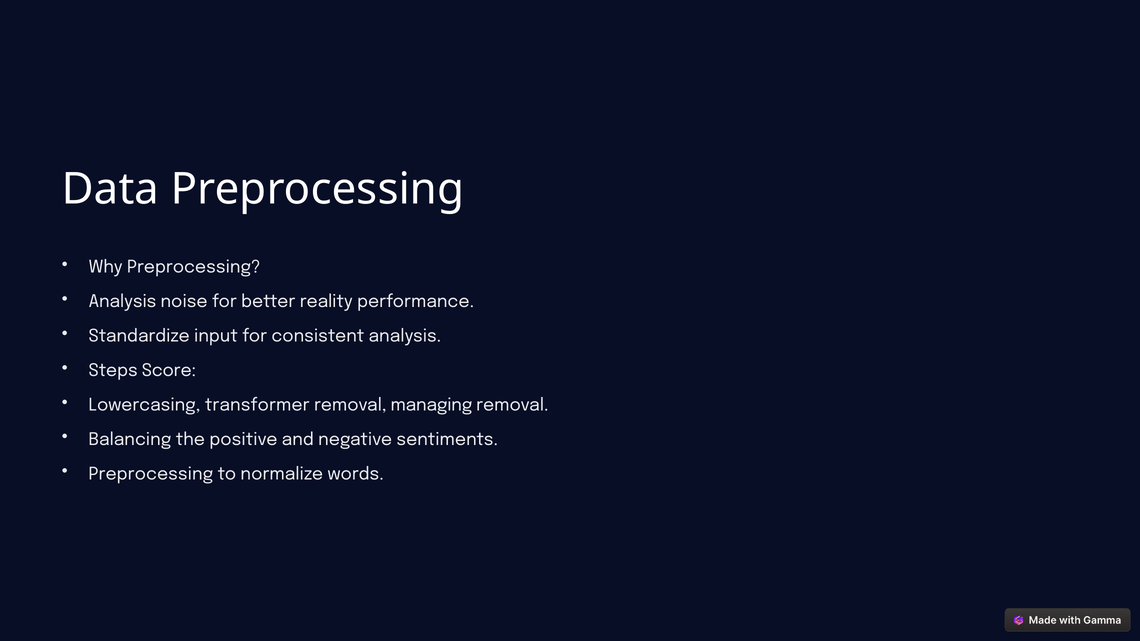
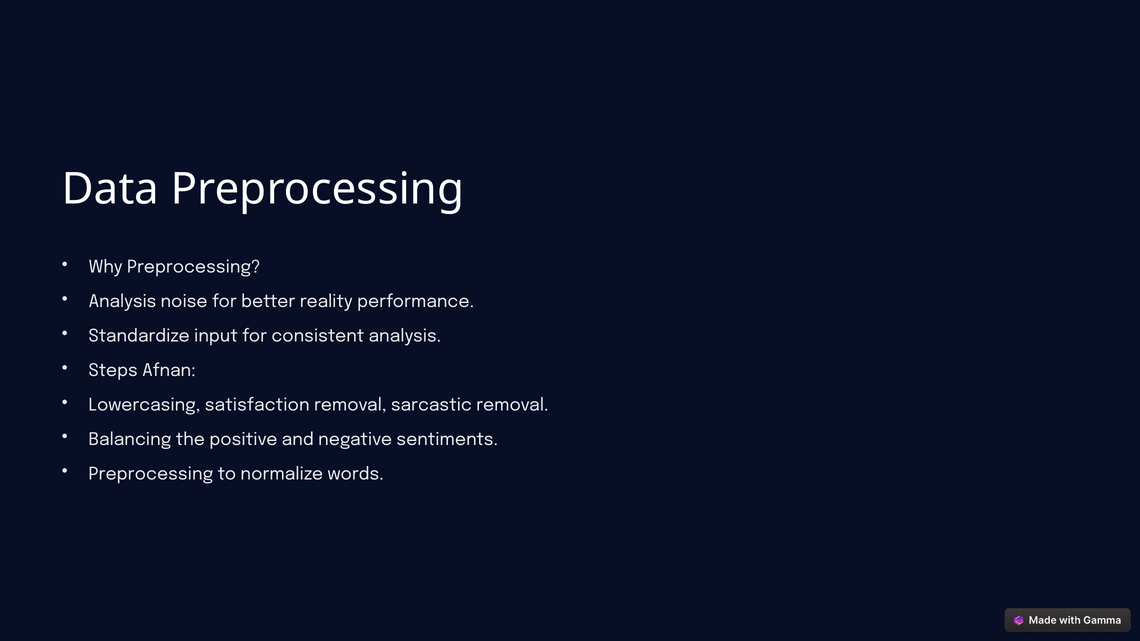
Score: Score -> Afnan (169, 371)
transformer: transformer -> satisfaction (257, 405)
managing: managing -> sarcastic (431, 405)
